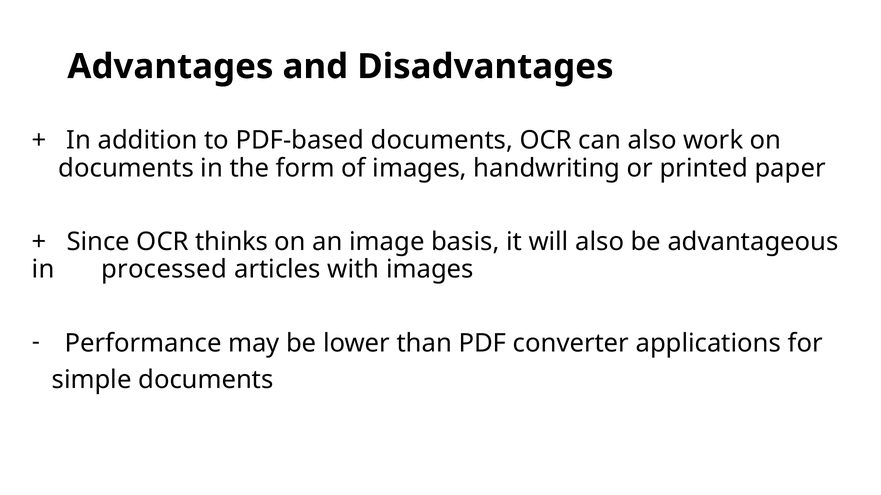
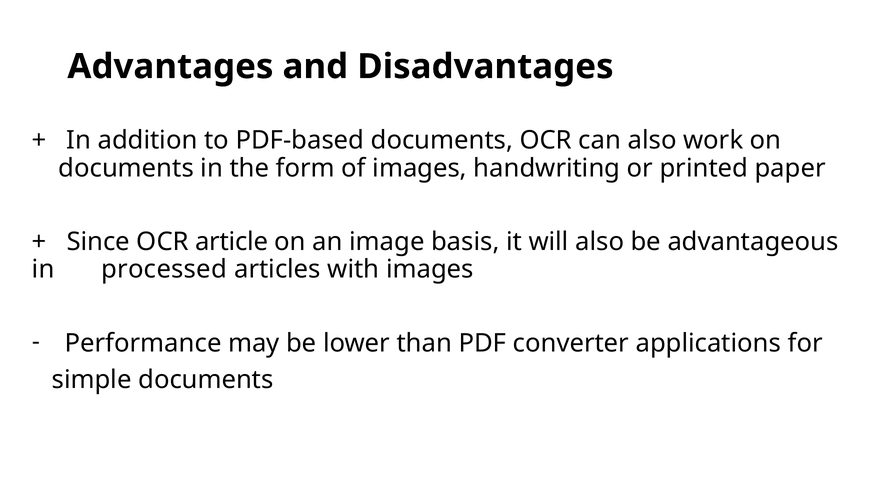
thinks: thinks -> article (232, 242)
